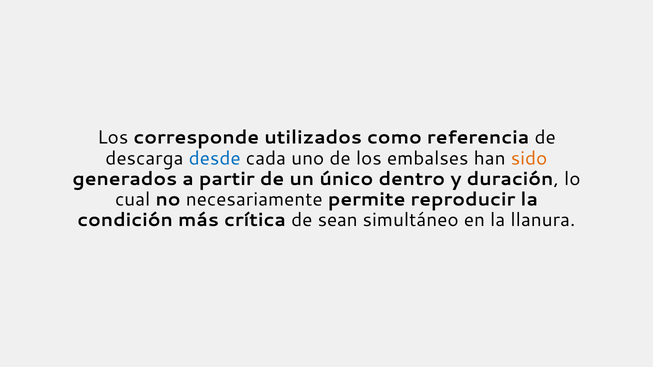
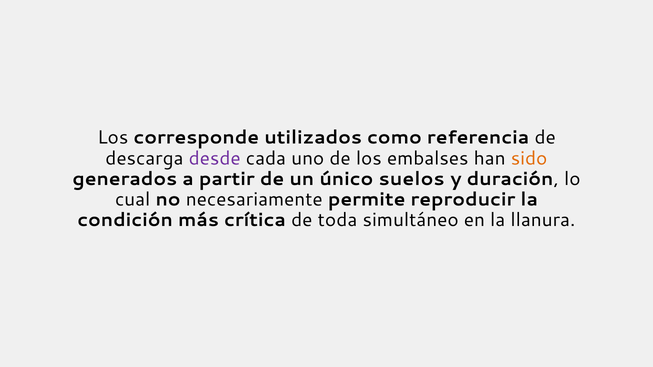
desde colour: blue -> purple (215, 158)
dentro: dentro -> suelos (412, 179)
sean: sean -> toda (338, 220)
